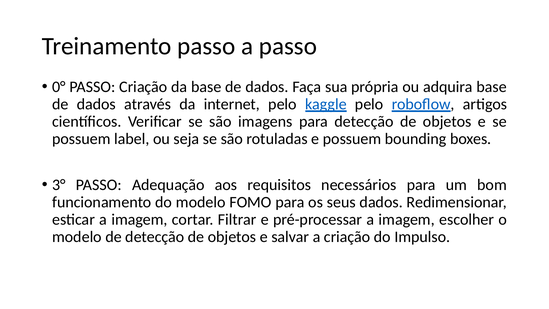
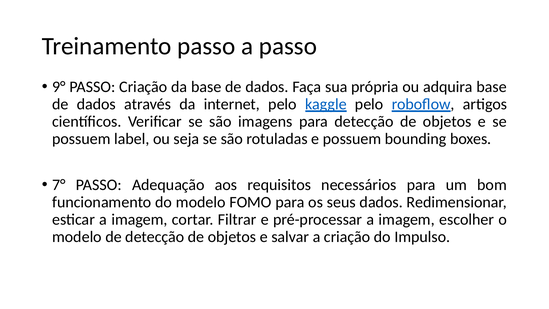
0°: 0° -> 9° (59, 87)
3°: 3° -> 7° (59, 185)
